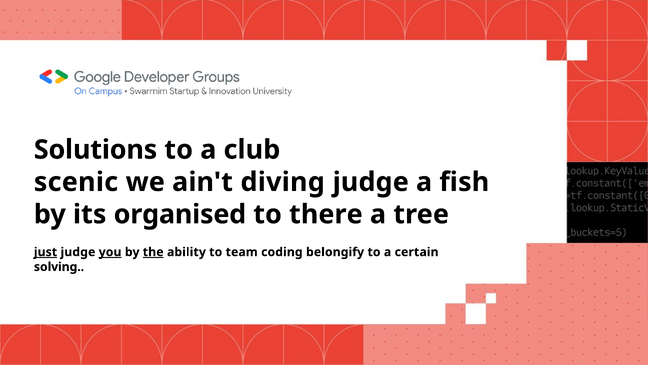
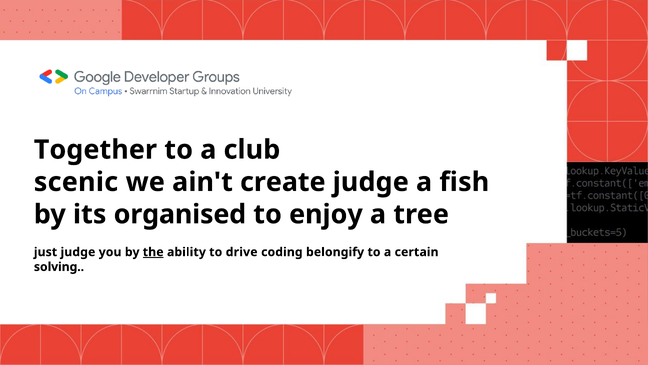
Solutions: Solutions -> Together (95, 150)
diving: diving -> create (283, 182)
there: there -> enjoy (326, 214)
just underline: present -> none (46, 252)
you underline: present -> none (110, 252)
team: team -> drive (242, 252)
